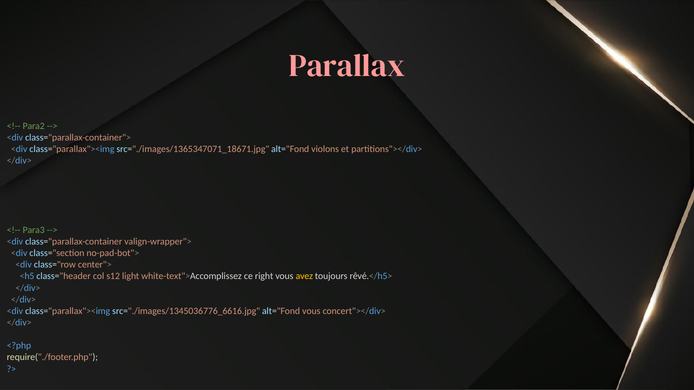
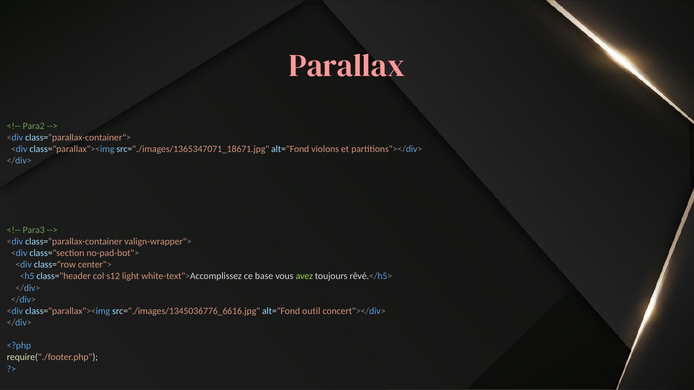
right: right -> base (264, 277)
avez colour: yellow -> light green (304, 277)
alt="Fond vous: vous -> outil (311, 311)
